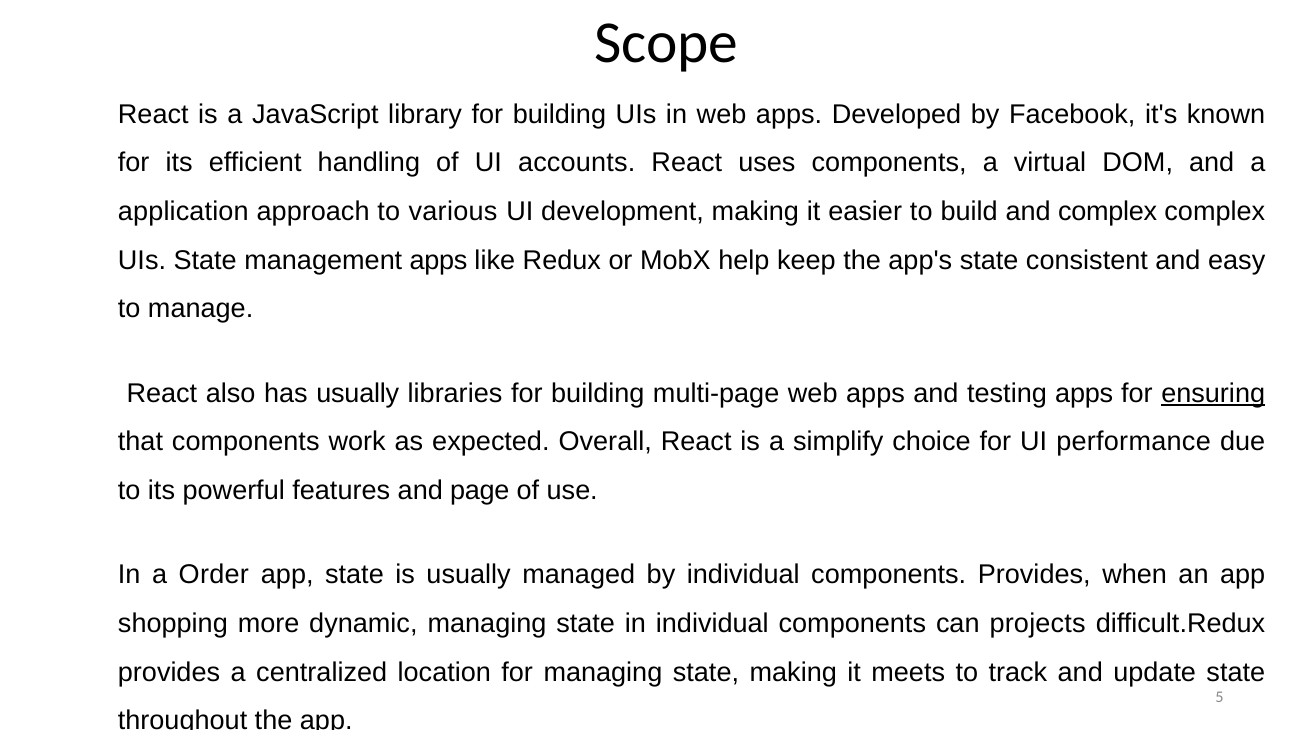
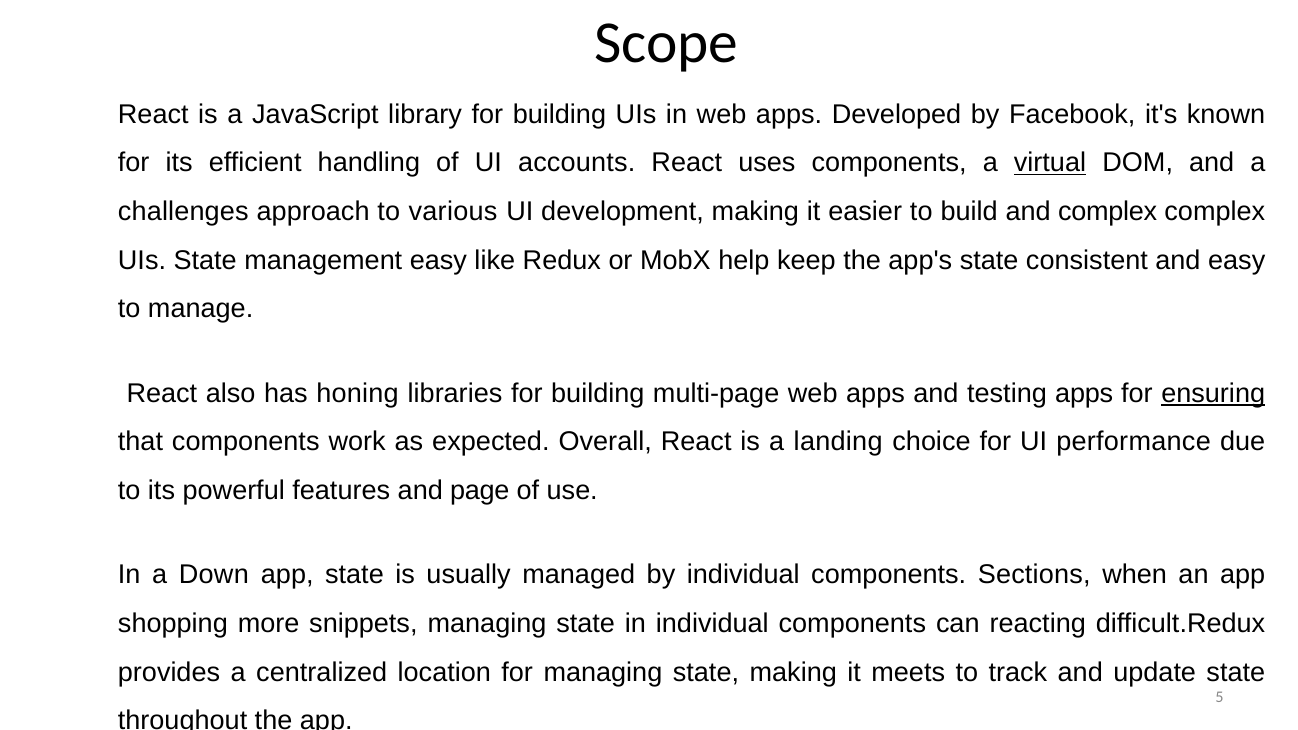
virtual underline: none -> present (1050, 163)
application: application -> challenges (183, 212)
management apps: apps -> easy (438, 260)
has usually: usually -> honing (358, 393)
simplify: simplify -> landing (838, 442)
Order: Order -> Down (214, 575)
components Provides: Provides -> Sections (1034, 575)
dynamic: dynamic -> snippets (363, 624)
projects: projects -> reacting (1038, 624)
